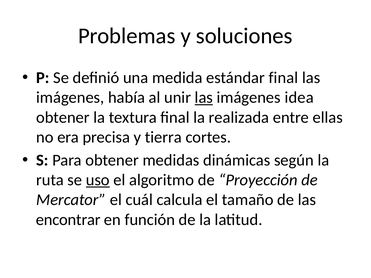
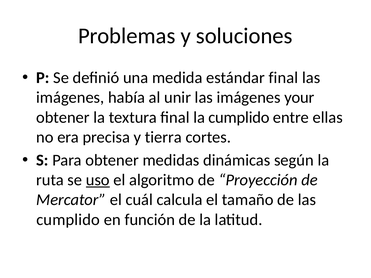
las underline: present -> none (204, 98)
idea: idea -> your (299, 98)
la realizada: realizada -> cumplido (239, 117)
encontrar: encontrar -> cumplido (68, 220)
